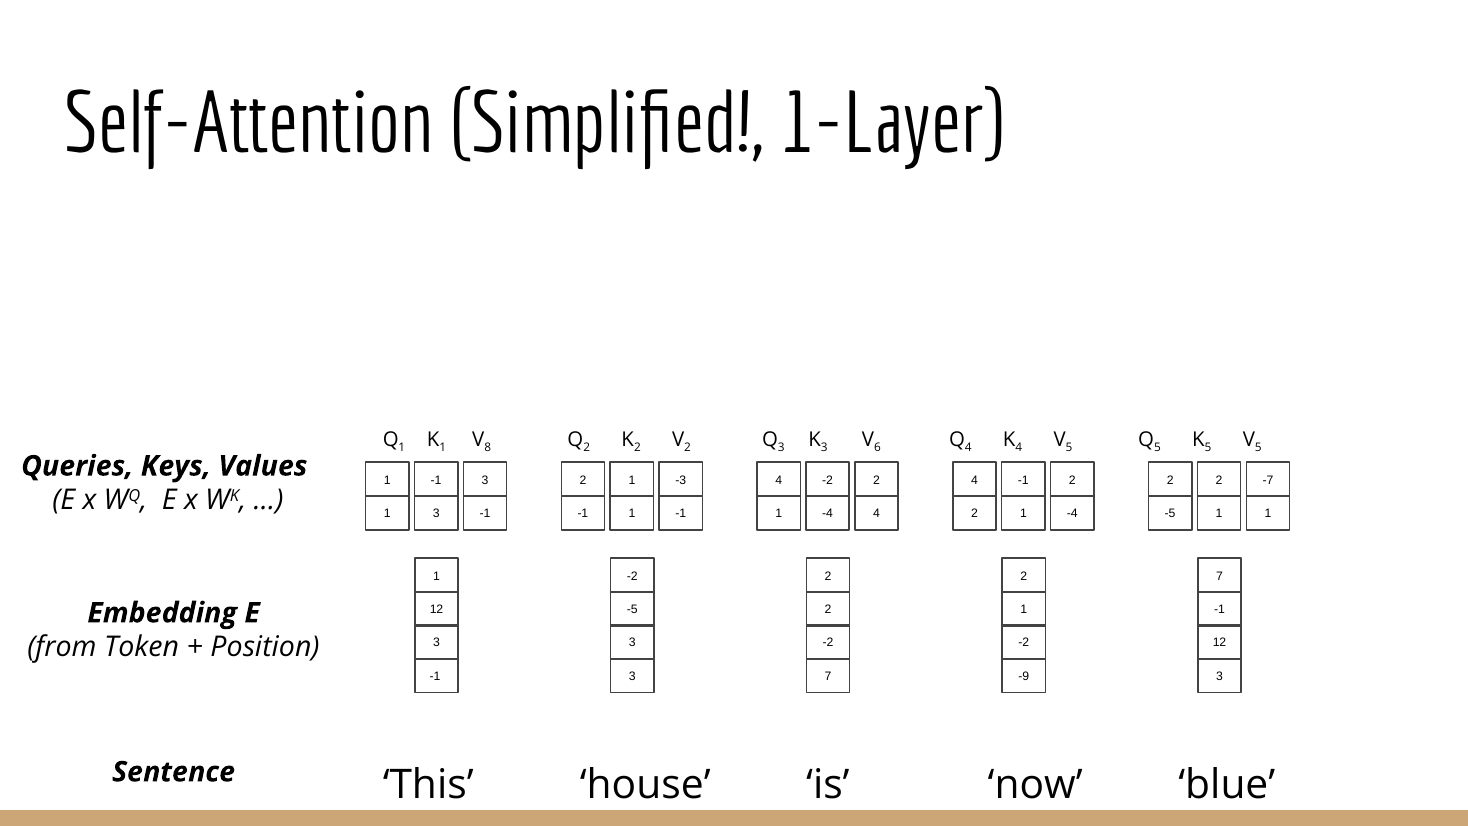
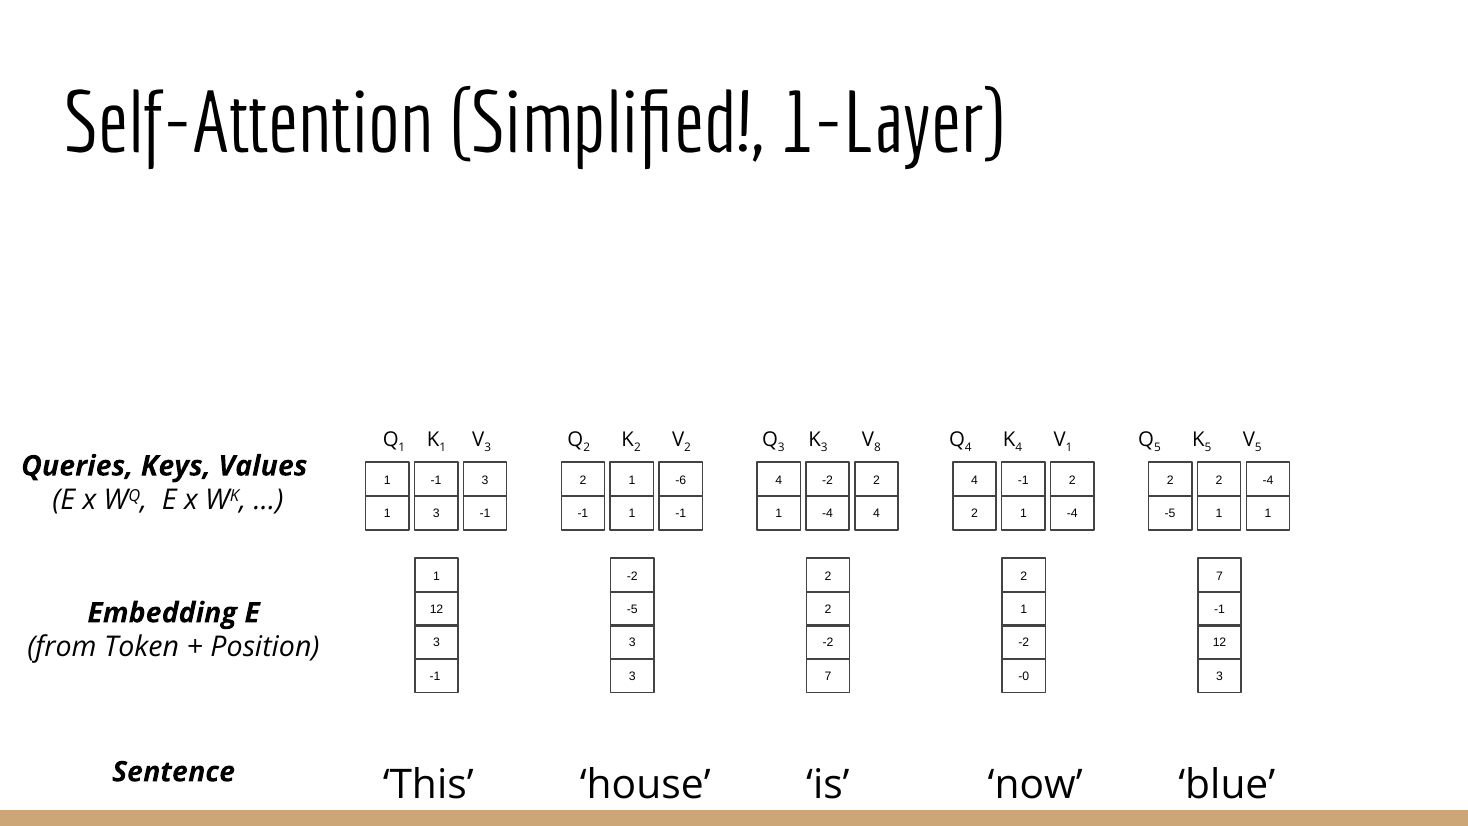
8: 8 -> 3 (488, 447)
6: 6 -> 8 (877, 447)
5: 5 -> 1 (1069, 447)
-3: -3 -> -6 (681, 480)
-7: -7 -> -4 (1268, 480)
-9: -9 -> -0 (1024, 676)
